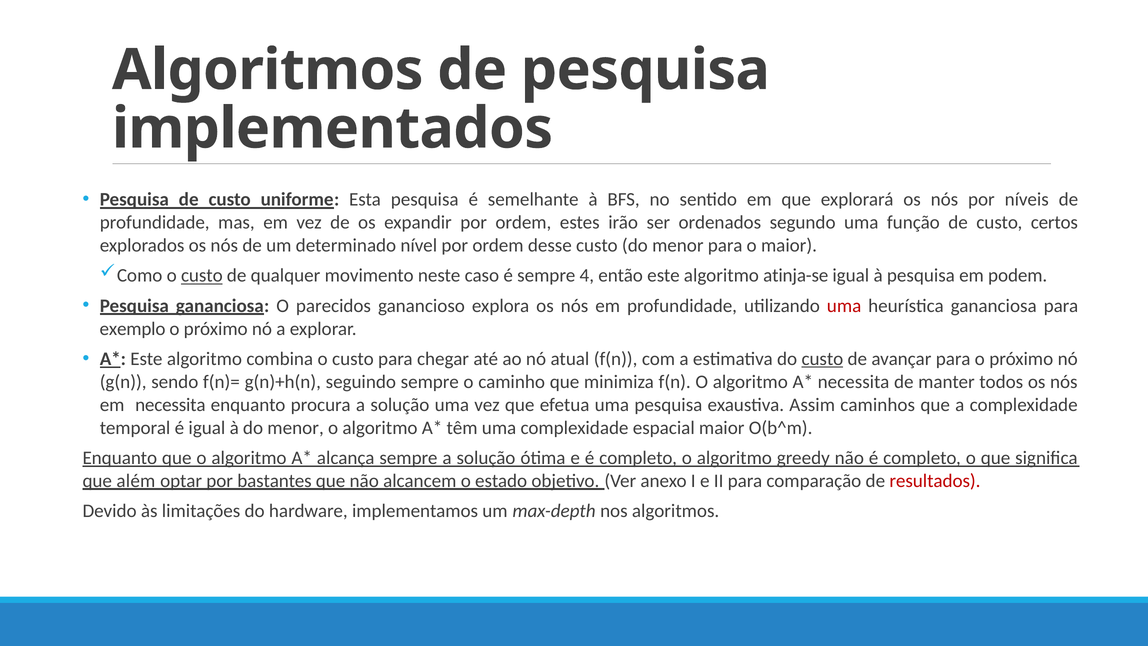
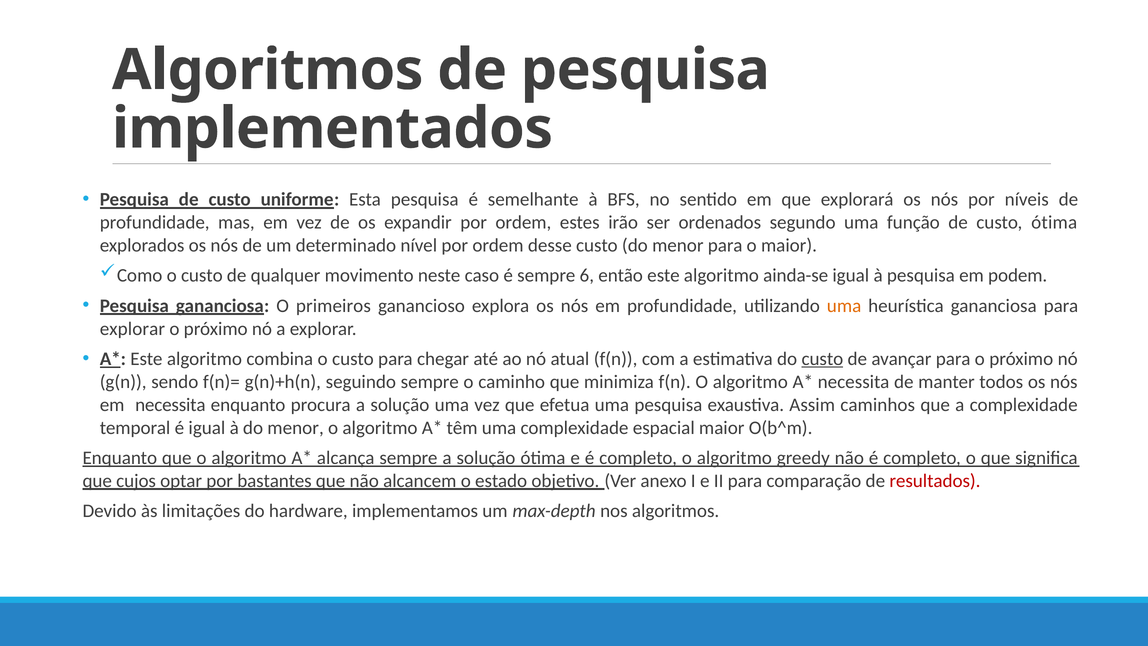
custo certos: certos -> ótima (1054, 222)
custo underline: present -> none (202, 276)
4: 4 -> 6 (587, 276)
atinja-se: atinja-se -> ainda-se (796, 276)
parecidos: parecidos -> primeiros (333, 306)
uma colour: red -> orange (844, 306)
exemplo: exemplo -> explorar (132, 329)
além: além -> cujos (136, 481)
